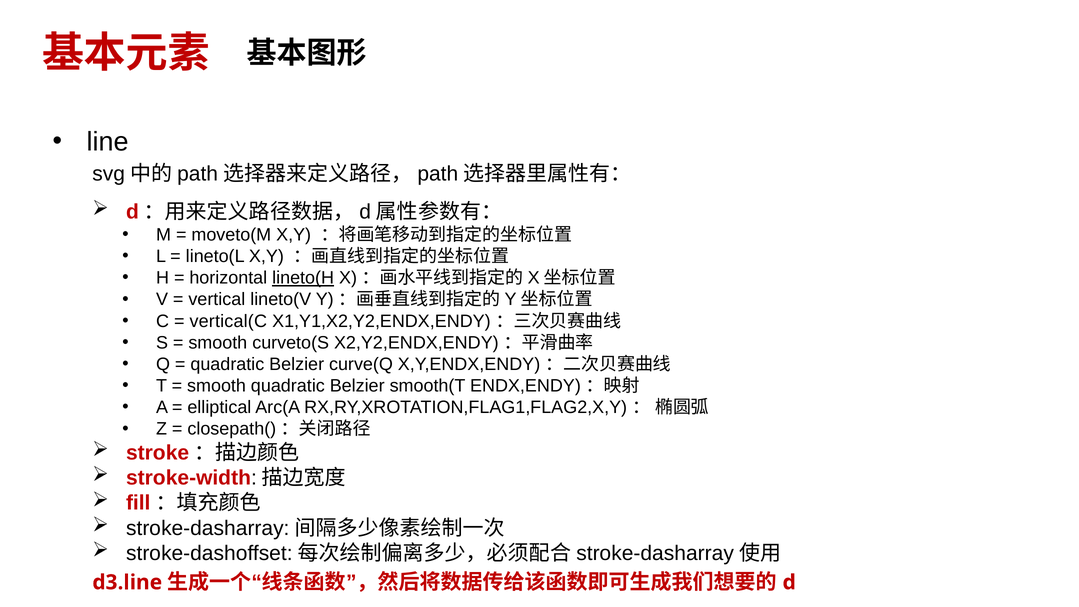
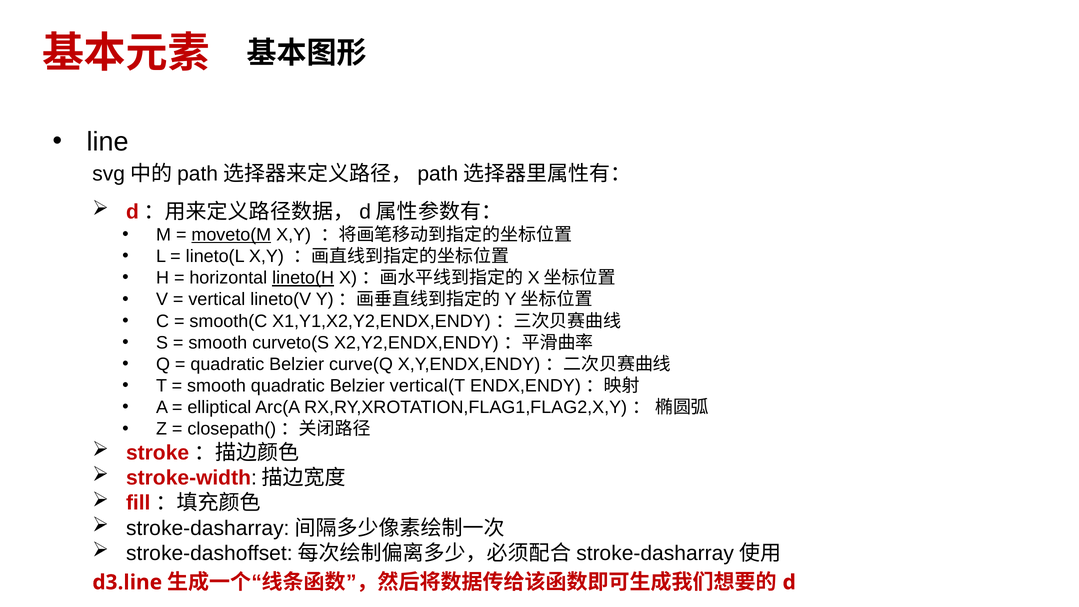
moveto(M underline: none -> present (231, 235)
vertical(C: vertical(C -> smooth(C (228, 321)
smooth(T: smooth(T -> vertical(T (427, 386)
